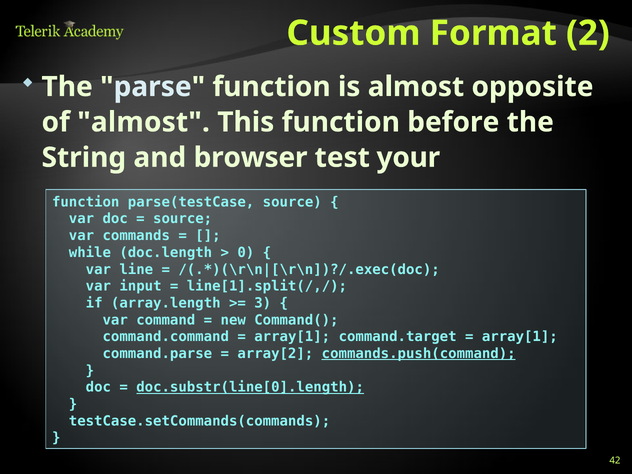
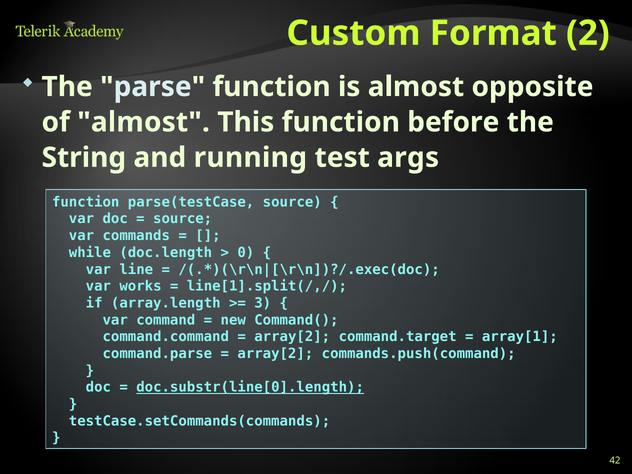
browser: browser -> running (250, 158)
your: your -> args (408, 158)
input: input -> works (141, 286)
array[1: array[1 -> array[2 (292, 337)
commands.push(command underline: present -> none (419, 354)
